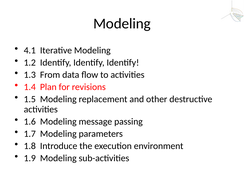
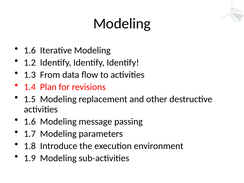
4.1: 4.1 -> 1.6 (30, 50)
